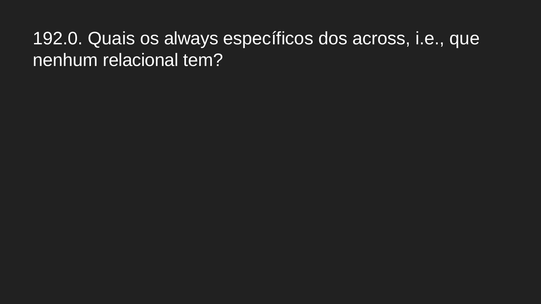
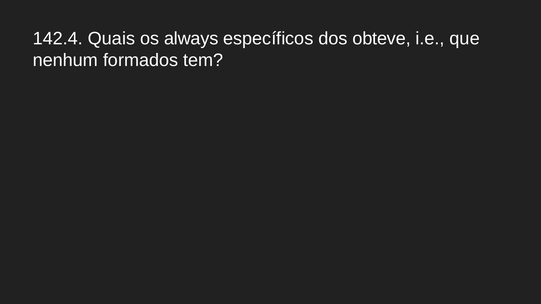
192.0: 192.0 -> 142.4 (58, 39)
across: across -> obteve (382, 39)
relacional: relacional -> formados (141, 60)
